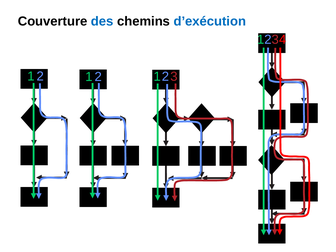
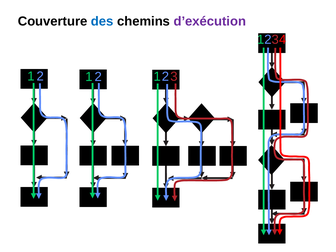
d’exécution colour: blue -> purple (210, 21)
